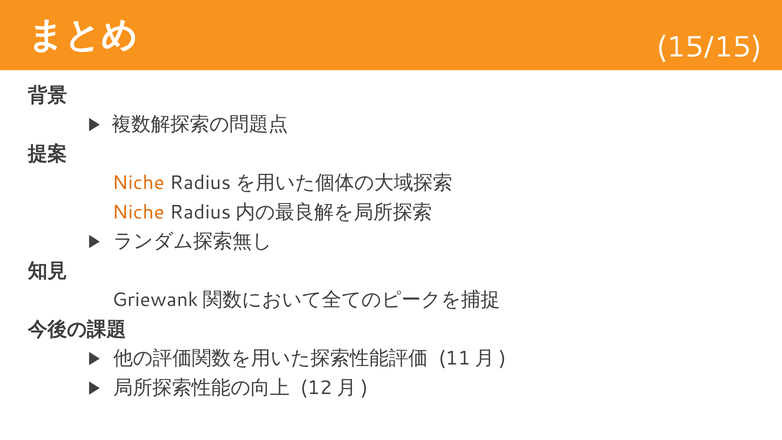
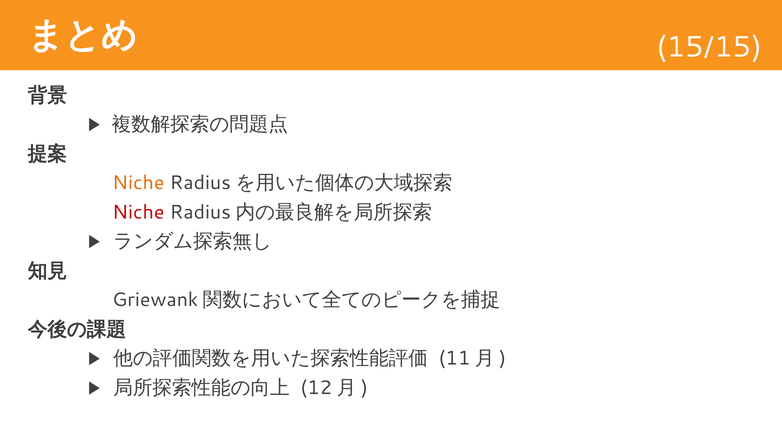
Niche colour: orange -> red (138, 212)
